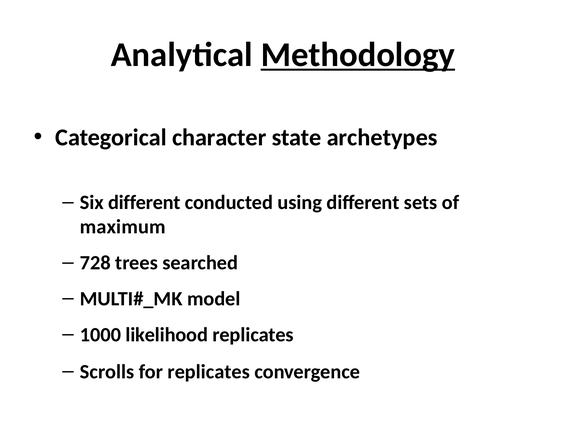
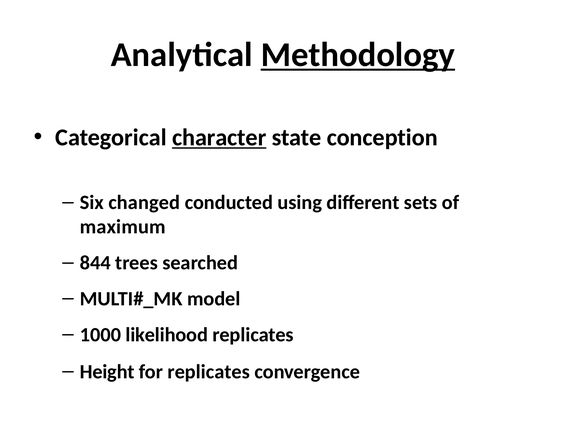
character underline: none -> present (219, 138)
archetypes: archetypes -> conception (382, 138)
Six different: different -> changed (144, 203)
728: 728 -> 844 (95, 263)
Scrolls: Scrolls -> Height (107, 372)
